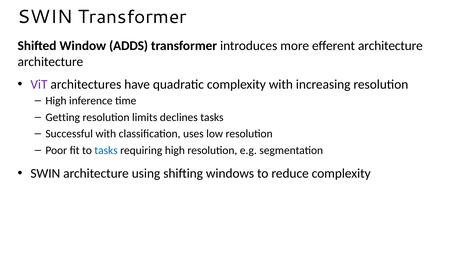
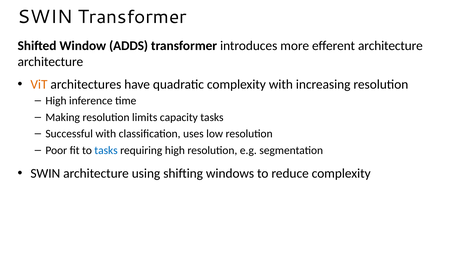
ViT colour: purple -> orange (39, 85)
Getting: Getting -> Making (63, 117)
declines: declines -> capacity (179, 117)
